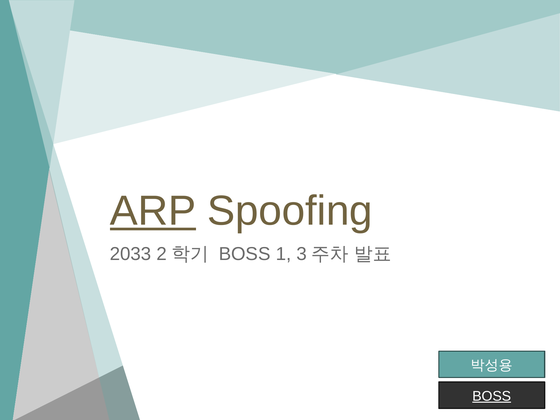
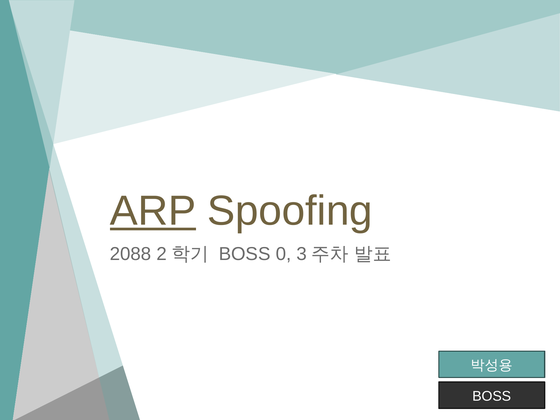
2033: 2033 -> 2088 (131, 254)
1: 1 -> 0 (284, 254)
BOSS underline: present -> none (492, 396)
